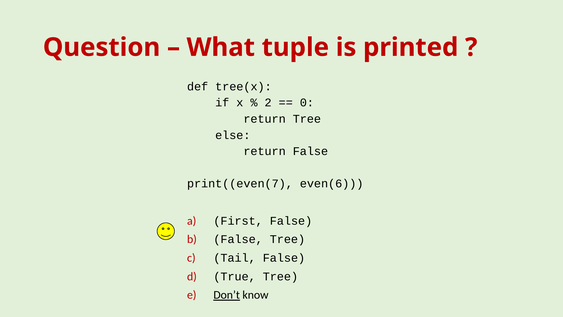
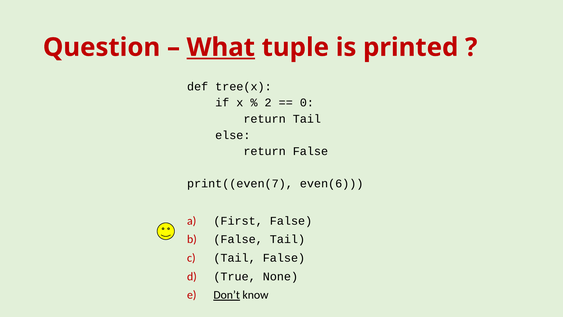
What underline: none -> present (221, 47)
return Tree: Tree -> Tail (307, 119)
False Tree: Tree -> Tail (287, 239)
True Tree: Tree -> None (280, 276)
